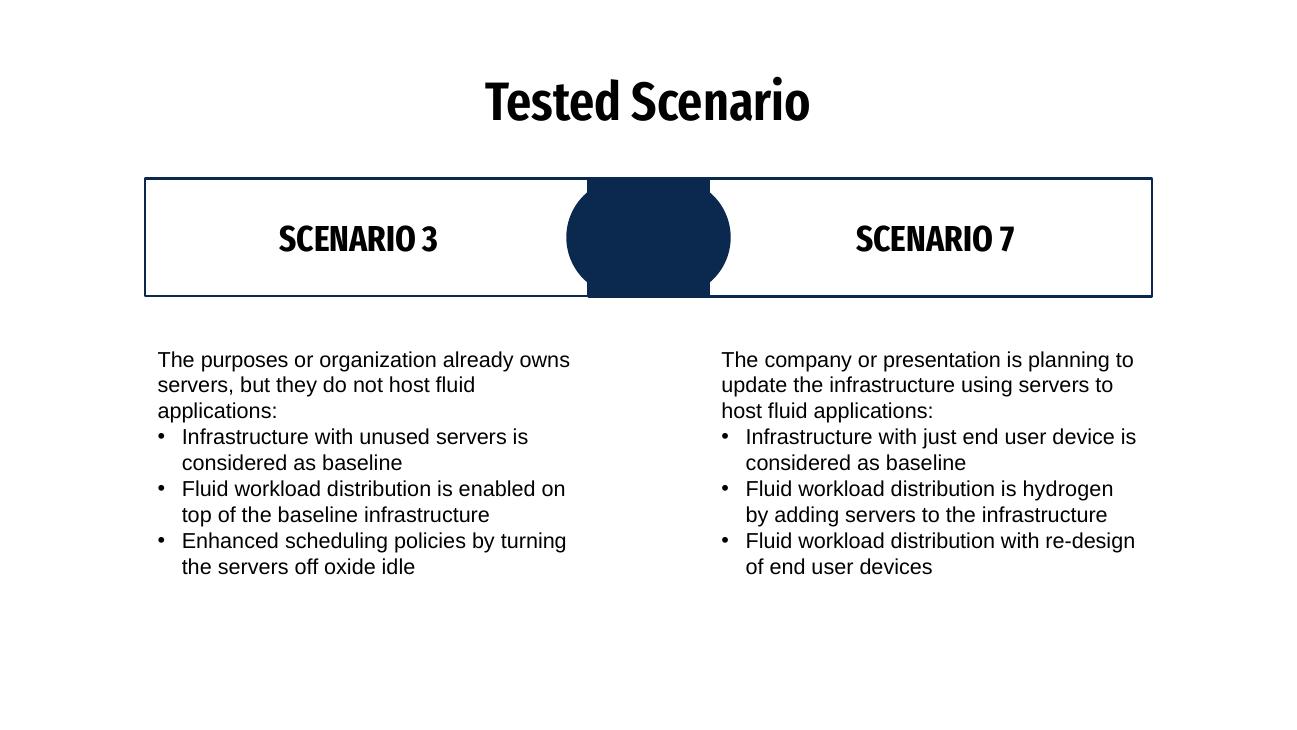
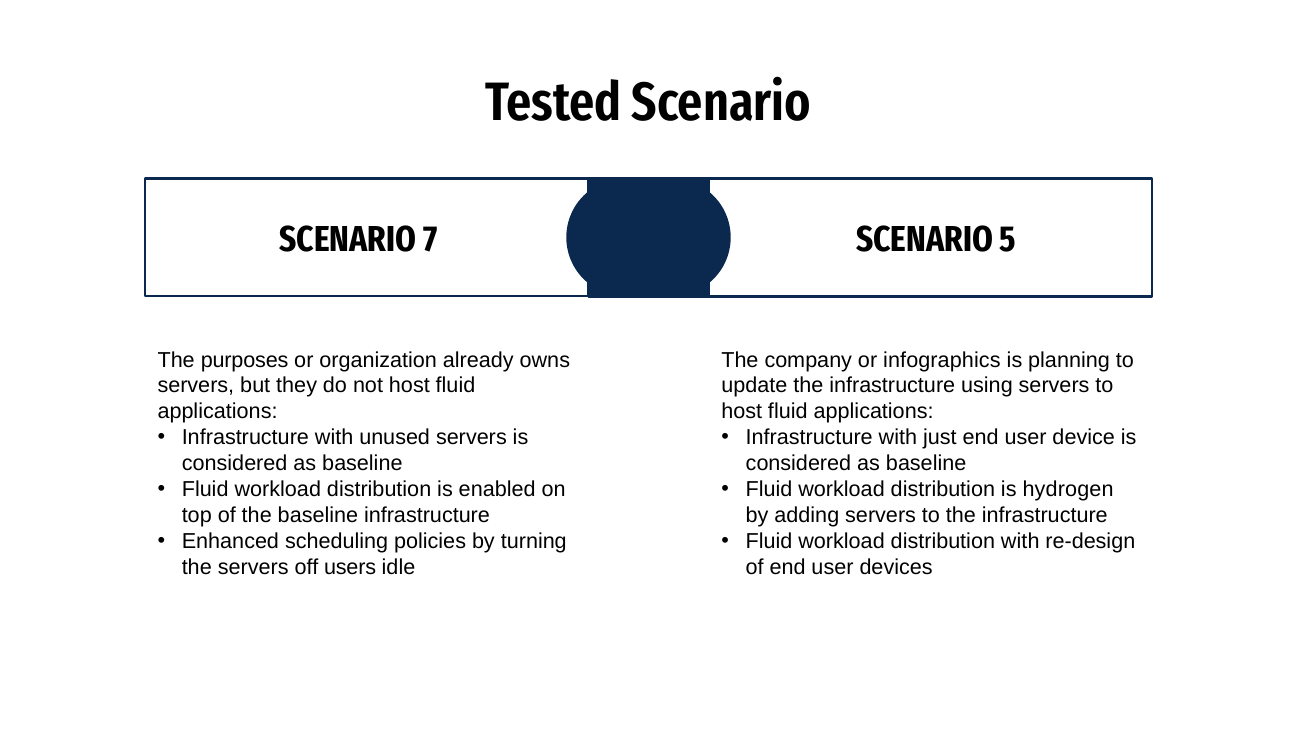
3: 3 -> 7 (430, 239)
7: 7 -> 5 (1008, 239)
presentation: presentation -> infographics (942, 360)
oxide: oxide -> users (350, 567)
